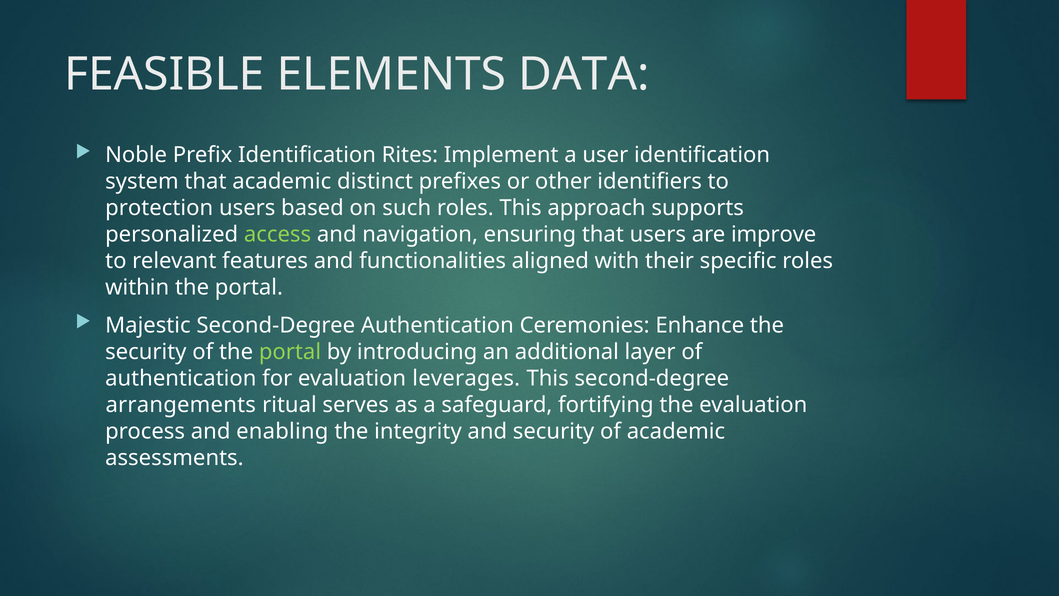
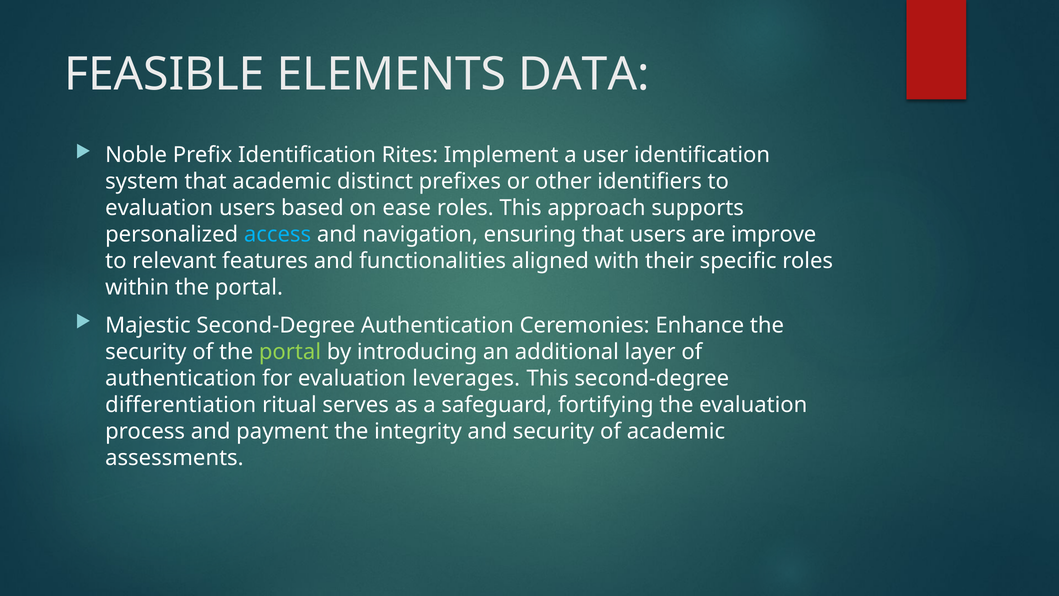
protection: protection -> evaluation (159, 208)
such: such -> ease (407, 208)
access colour: light green -> light blue (278, 235)
arrangements: arrangements -> differentiation (181, 405)
enabling: enabling -> payment (282, 431)
